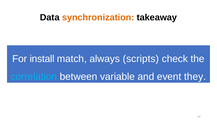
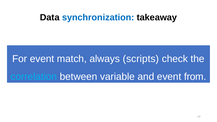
synchronization colour: orange -> blue (98, 18)
For install: install -> event (42, 59)
they: they -> from (195, 77)
